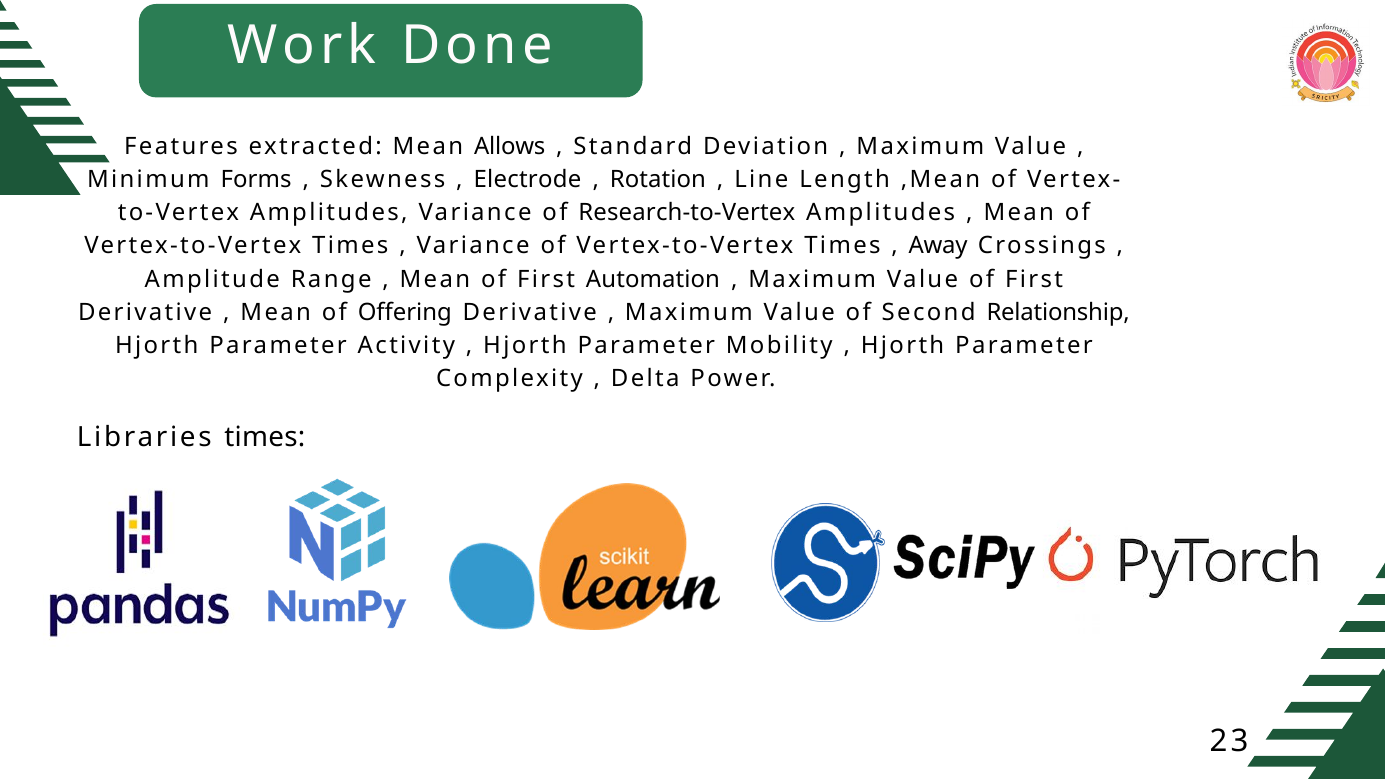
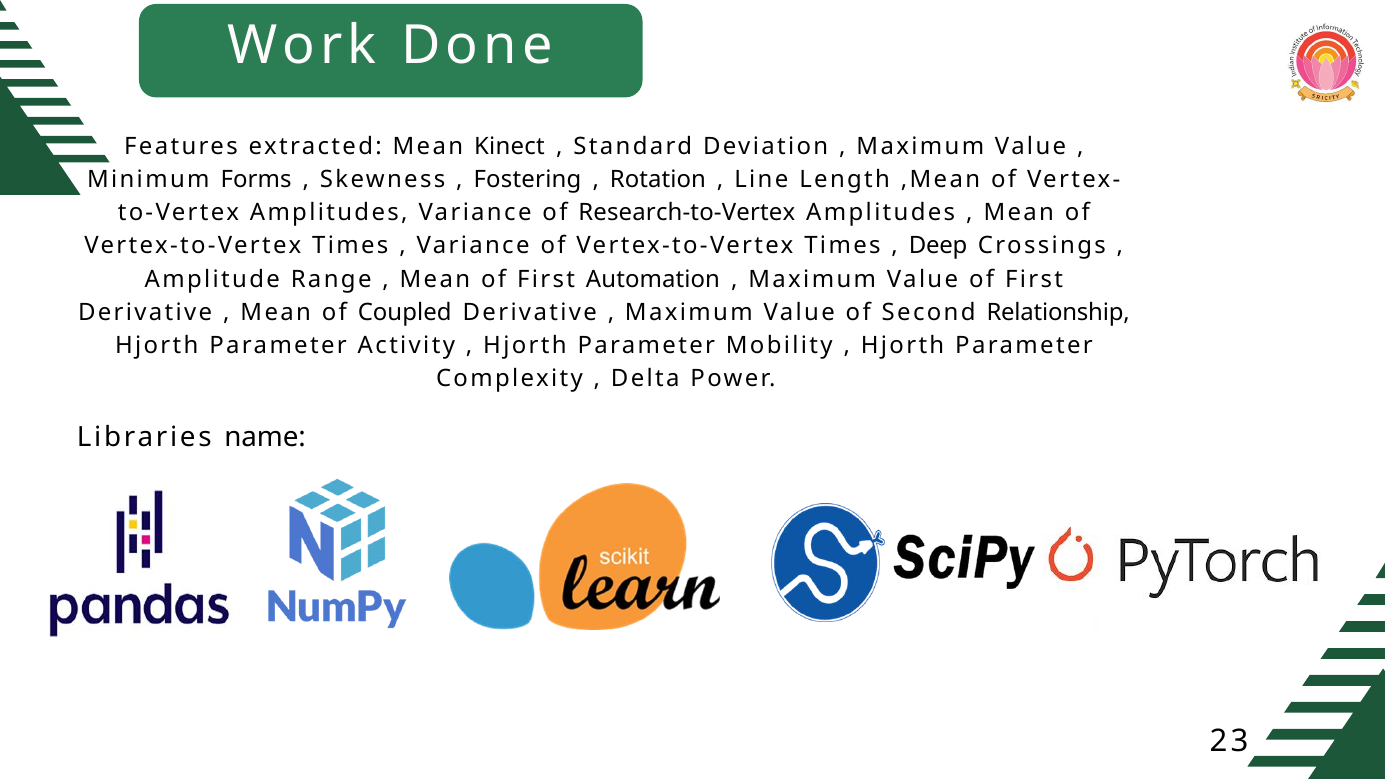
Allows: Allows -> Kinect (509, 147)
Electrode: Electrode -> Fostering (527, 180)
Away: Away -> Deep (938, 246)
Offering: Offering -> Coupled (405, 312)
Libraries times: times -> name (265, 437)
